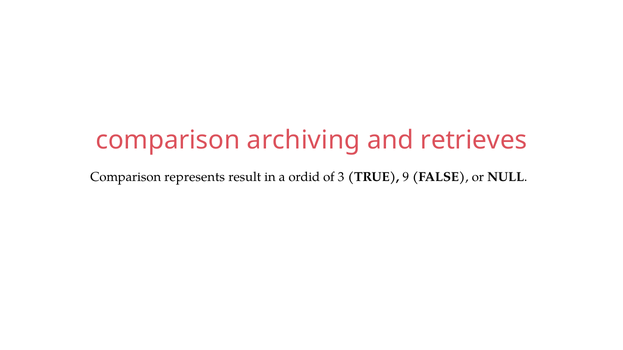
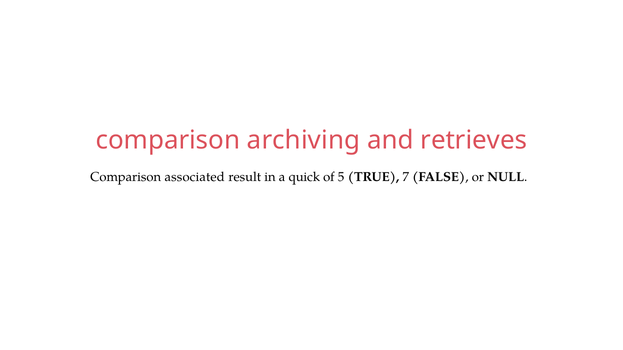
represents: represents -> associated (195, 177)
ordid: ordid -> quick (304, 177)
3: 3 -> 5 (341, 177)
9: 9 -> 7 (406, 177)
